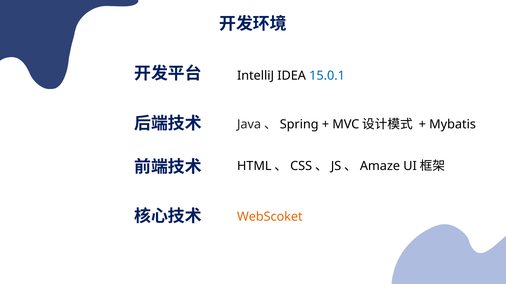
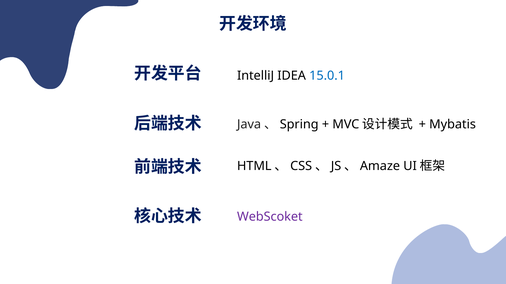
WebScoket colour: orange -> purple (270, 217)
